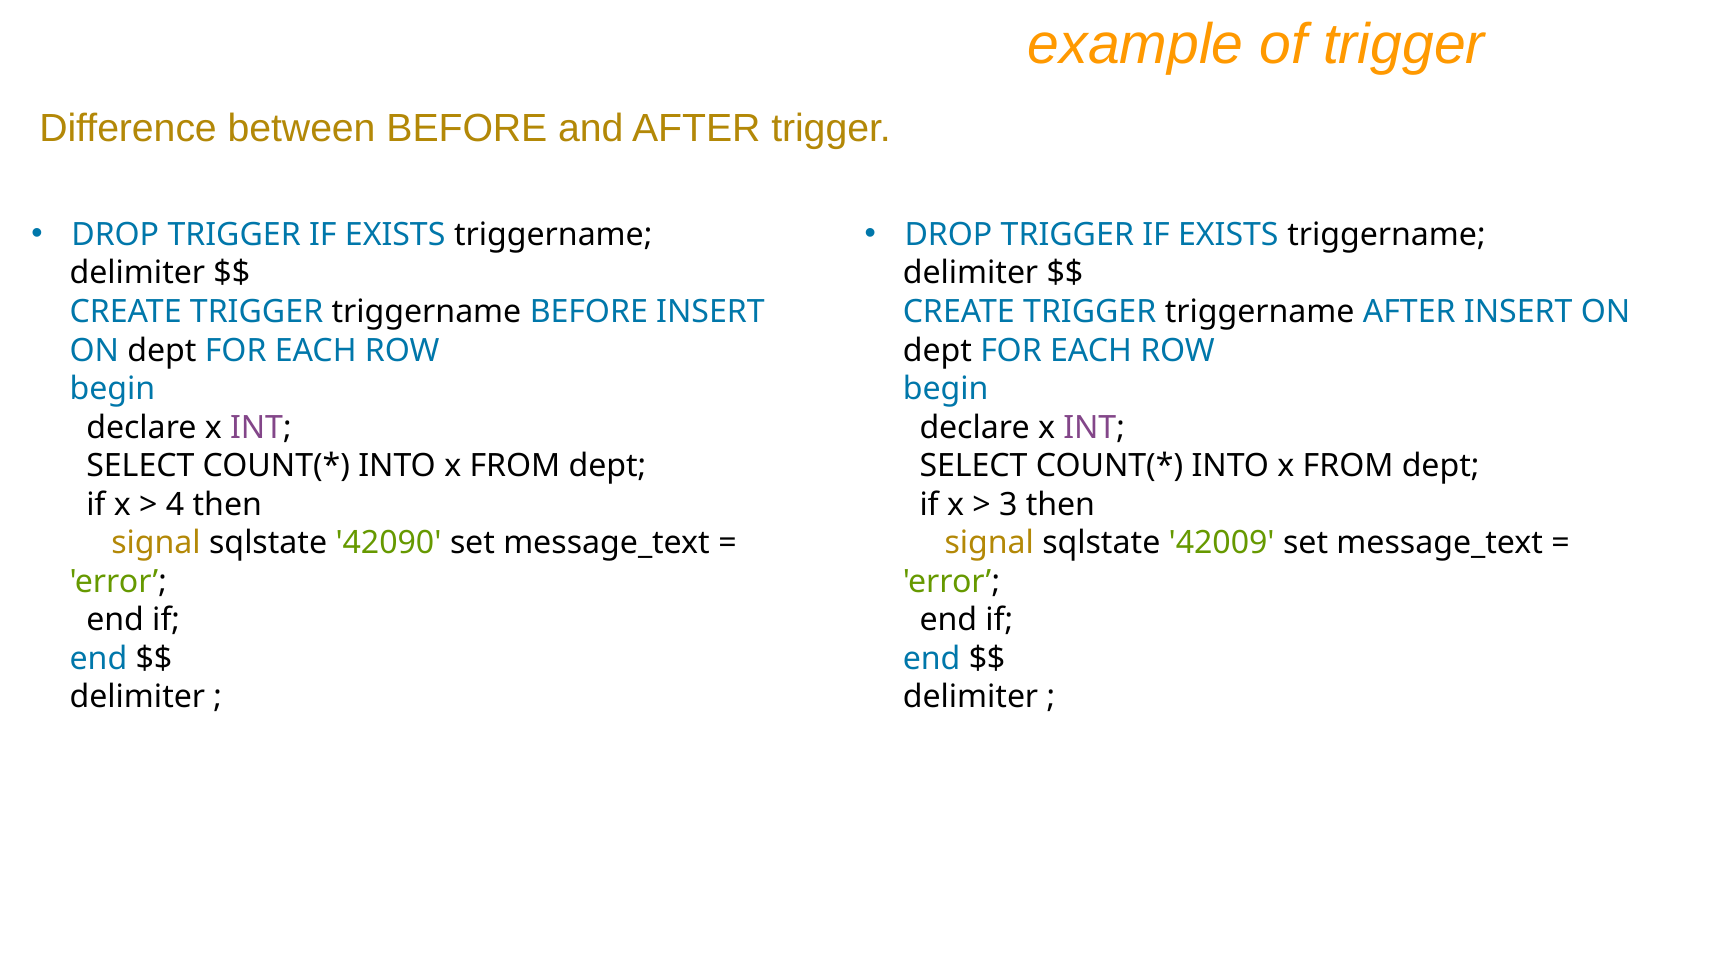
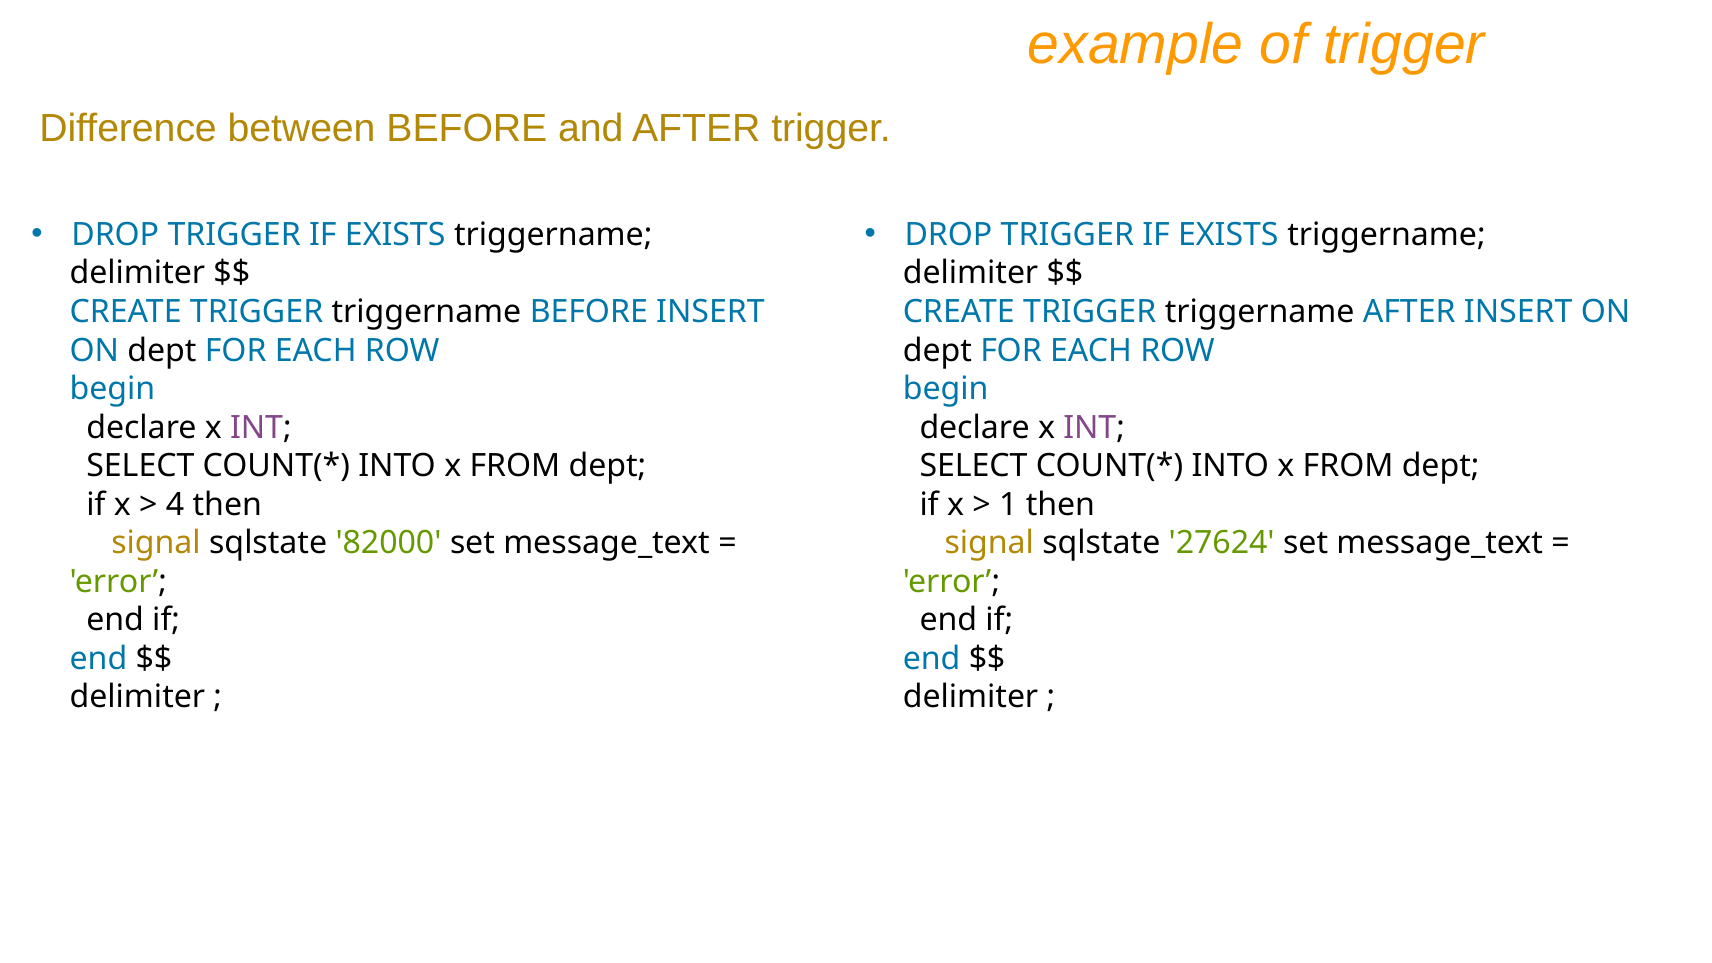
3: 3 -> 1 (1008, 505)
42090: 42090 -> 82000 (388, 543)
42009: 42009 -> 27624 (1222, 543)
